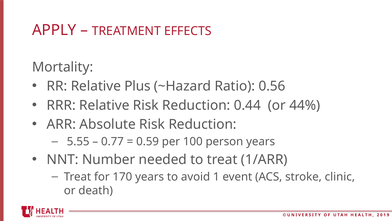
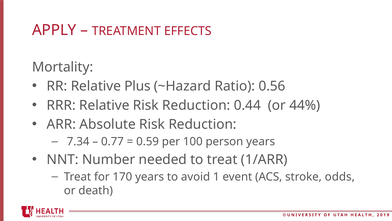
5.55: 5.55 -> 7.34 (78, 141)
clinic: clinic -> odds (340, 176)
